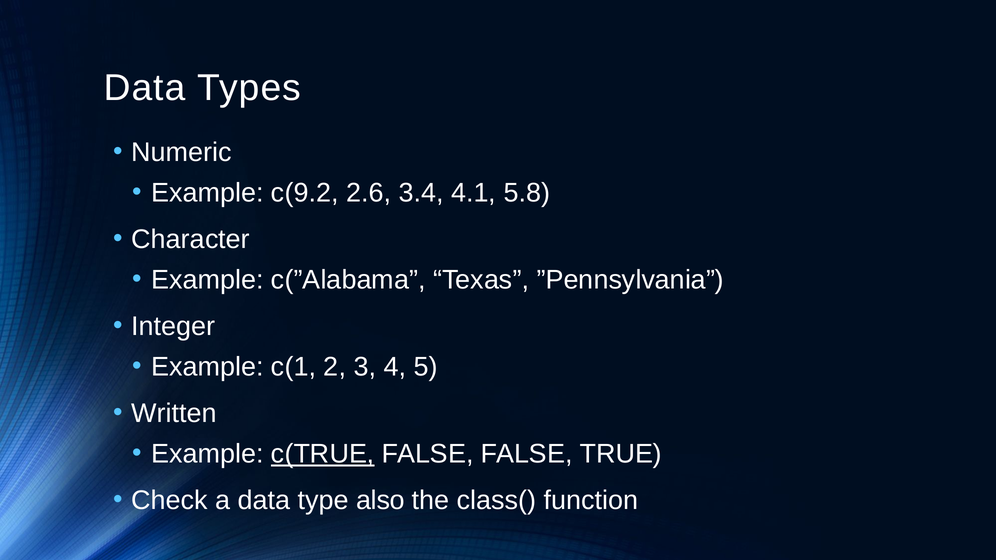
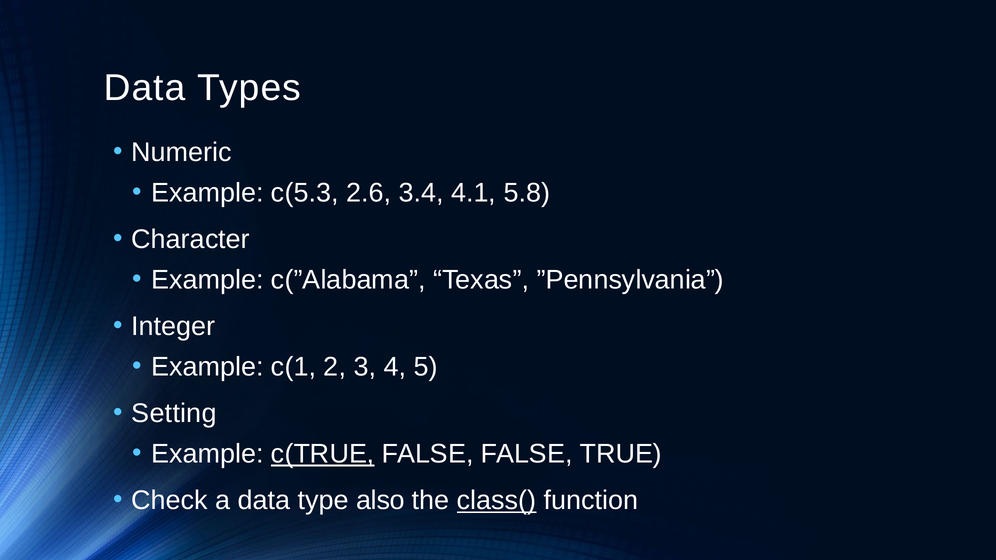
c(9.2: c(9.2 -> c(5.3 (305, 193)
Written: Written -> Setting (174, 414)
class( underline: none -> present (497, 501)
